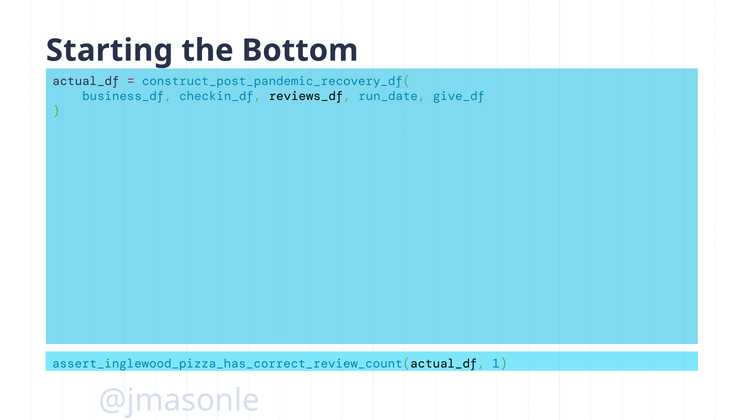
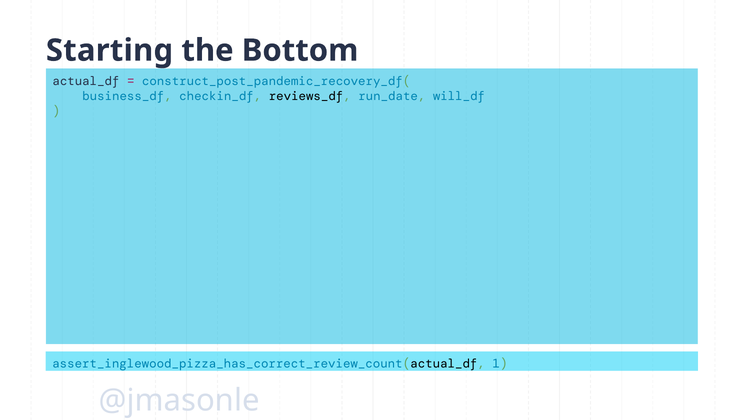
give_df: give_df -> will_df (459, 96)
